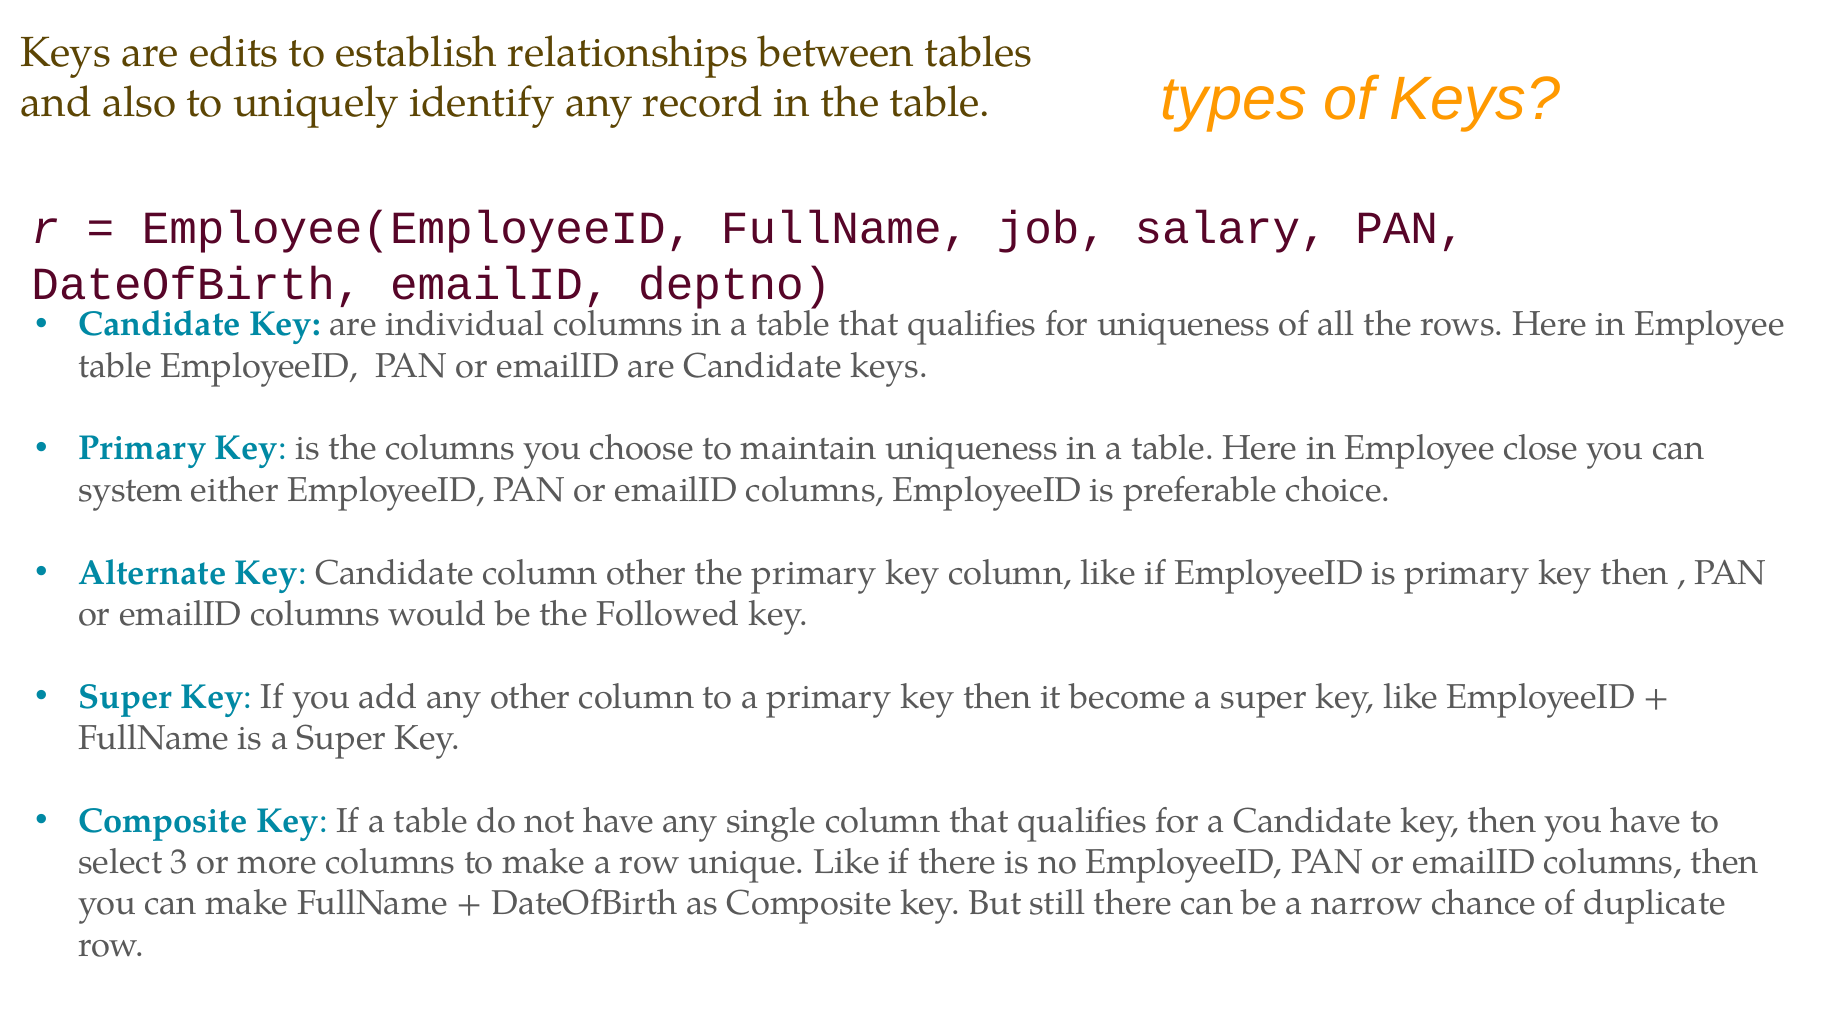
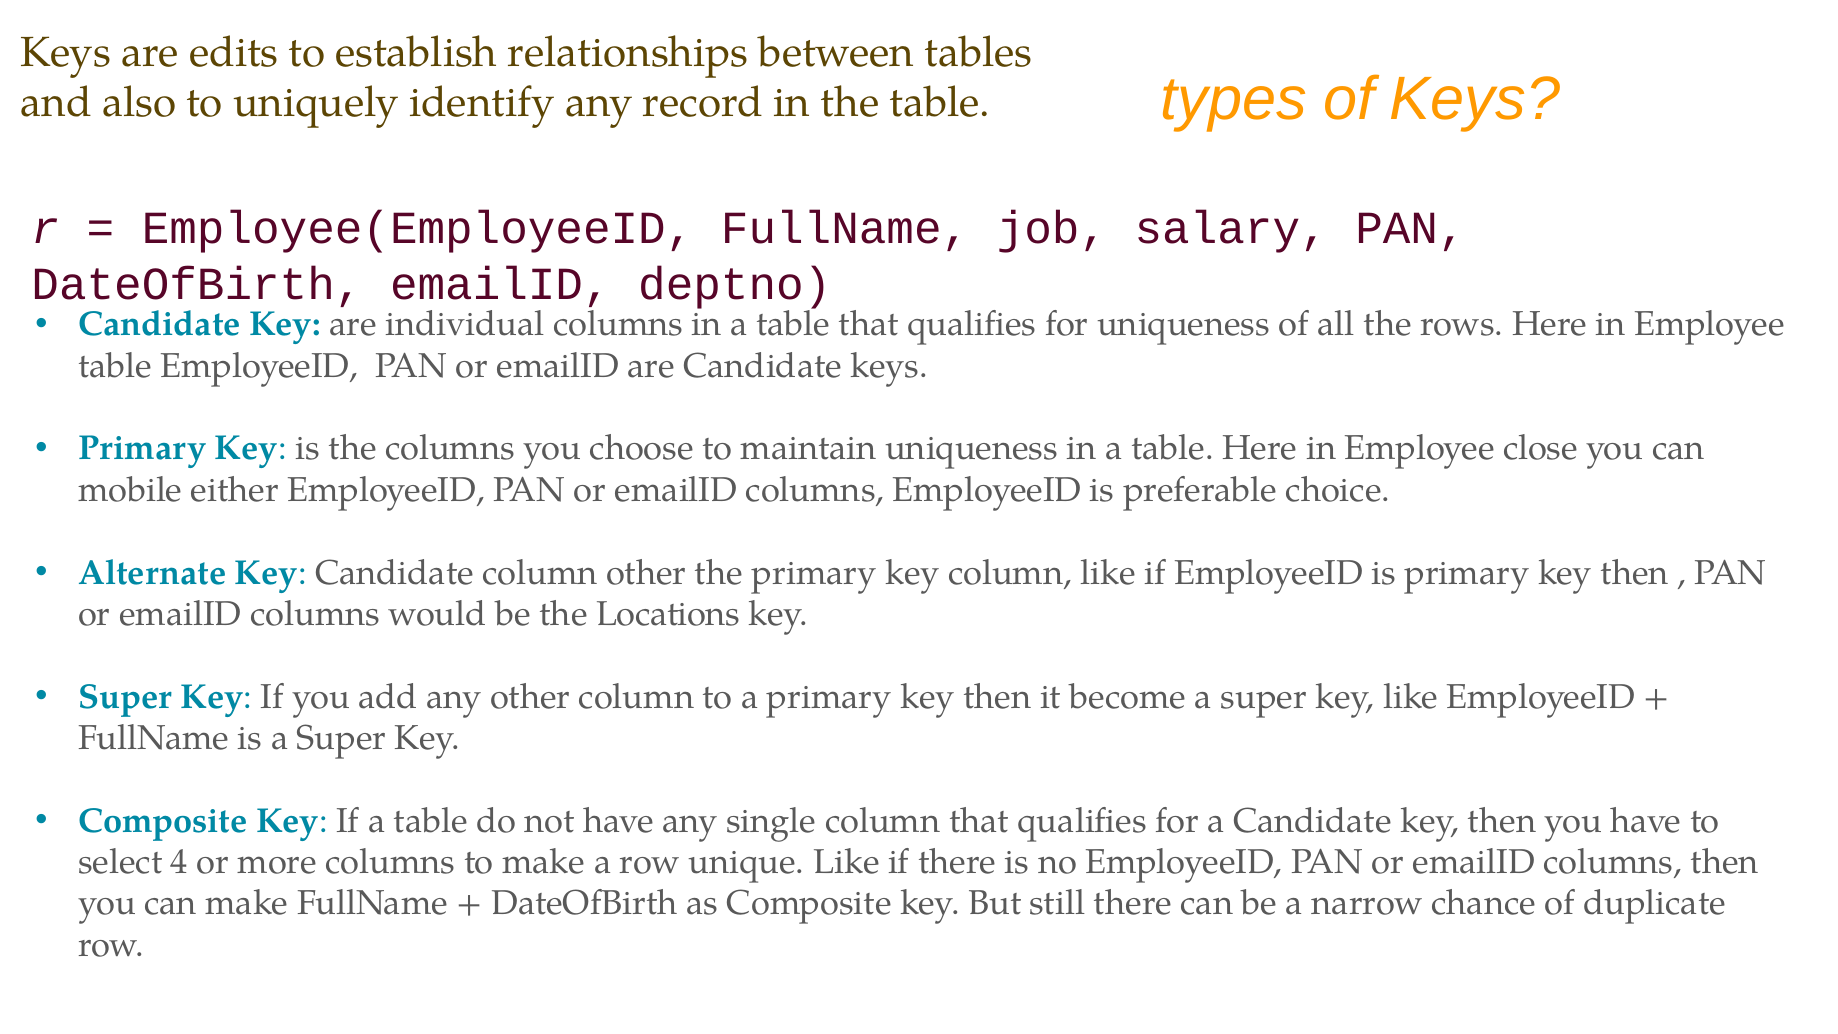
system: system -> mobile (130, 490)
Followed: Followed -> Locations (668, 614)
3: 3 -> 4 (179, 862)
